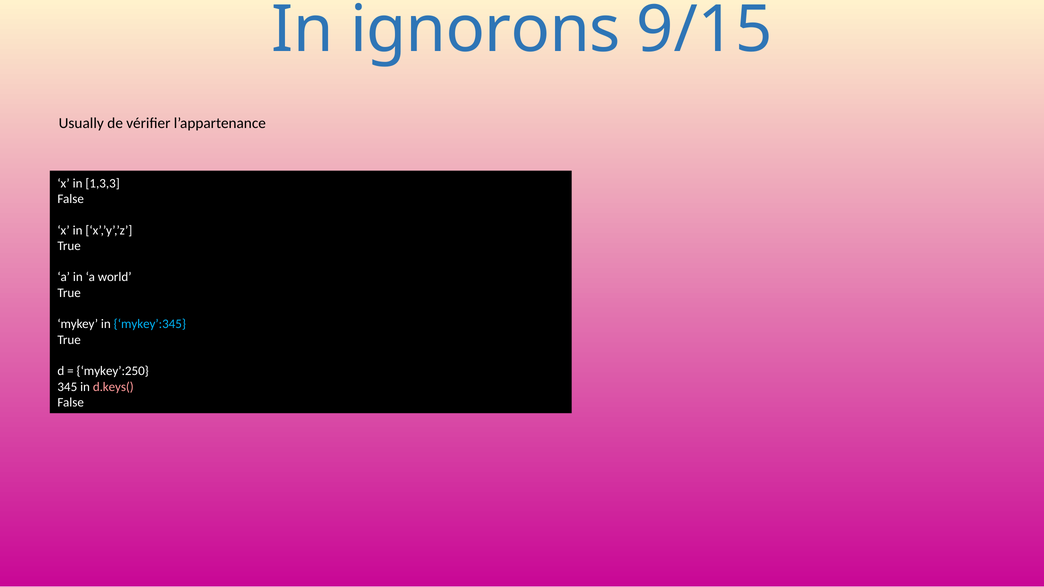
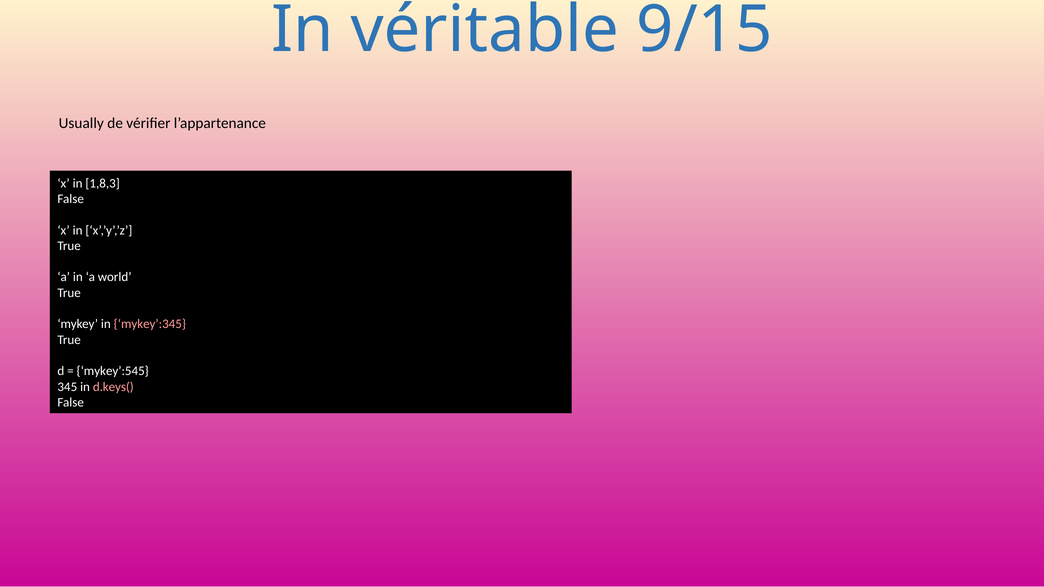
ignorons: ignorons -> véritable (485, 30)
1,3,3: 1,3,3 -> 1,8,3 (103, 183)
mykey’:345 colour: light blue -> pink (150, 324)
mykey’:250: mykey’:250 -> mykey’:545 (113, 371)
